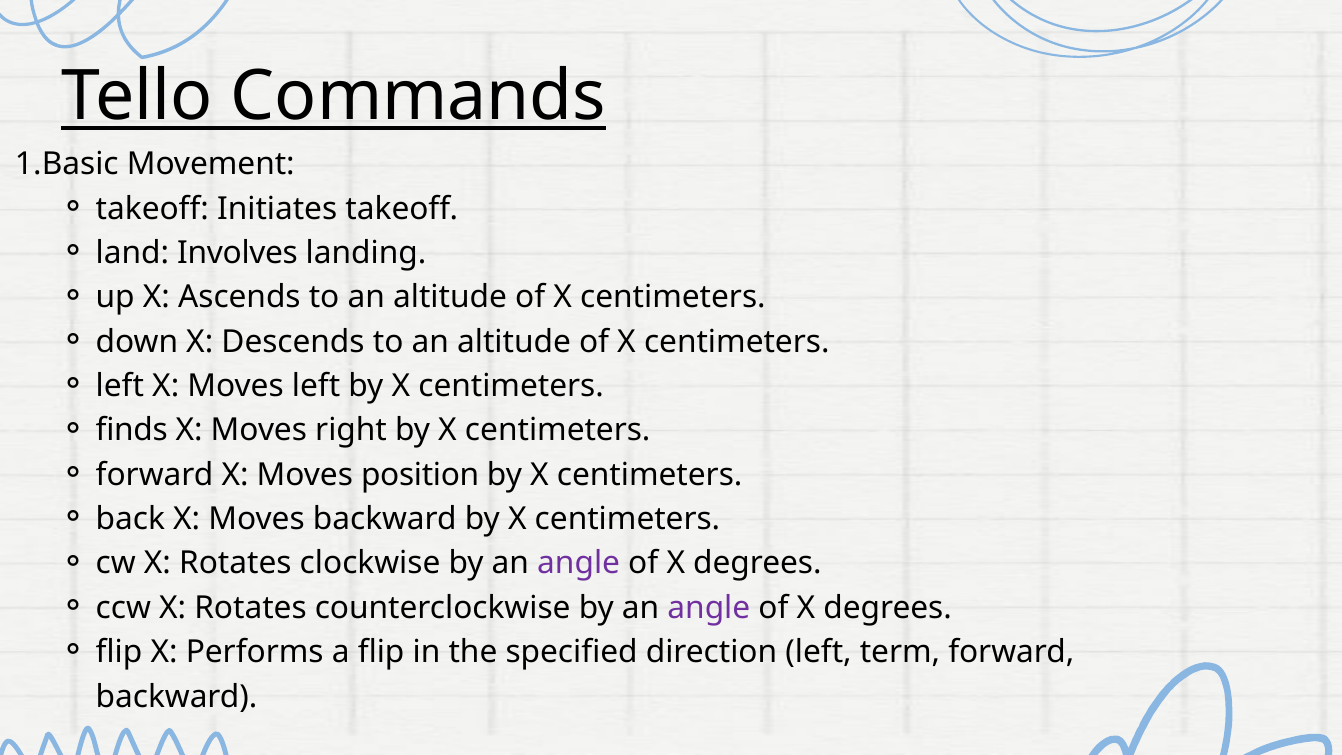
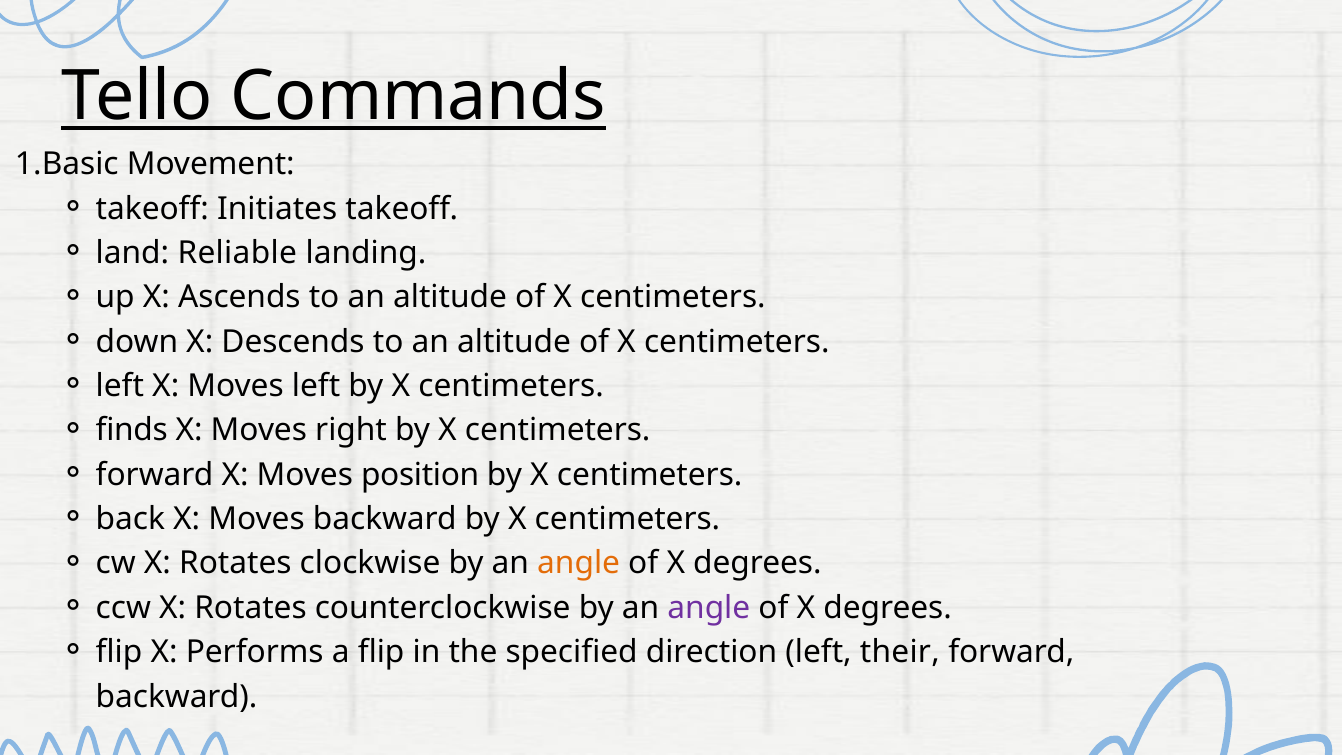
Involves: Involves -> Reliable (237, 253)
angle colour: purple -> orange (579, 563)
term: term -> their (900, 652)
